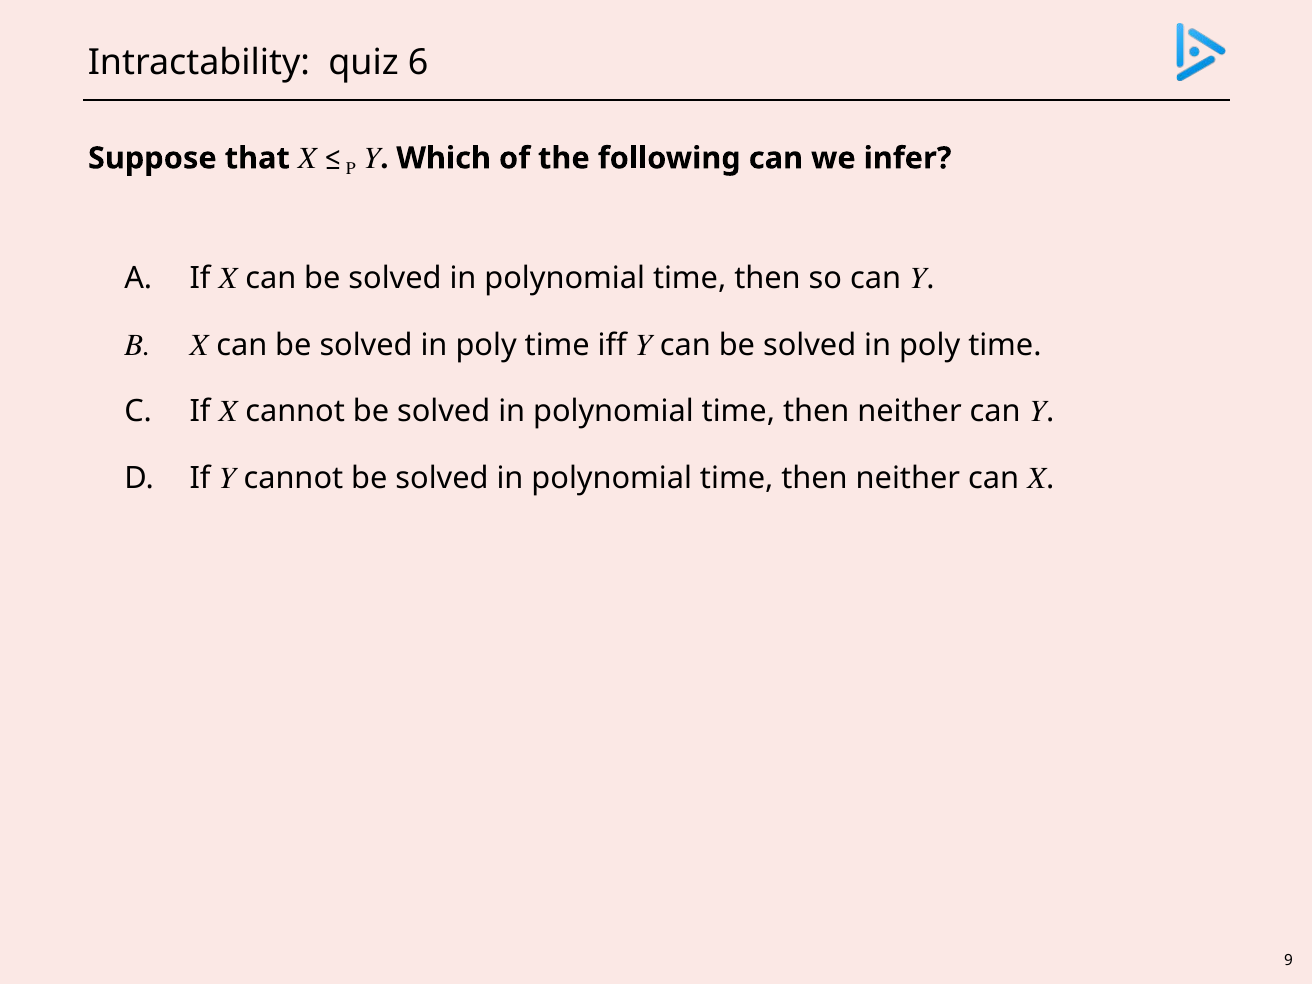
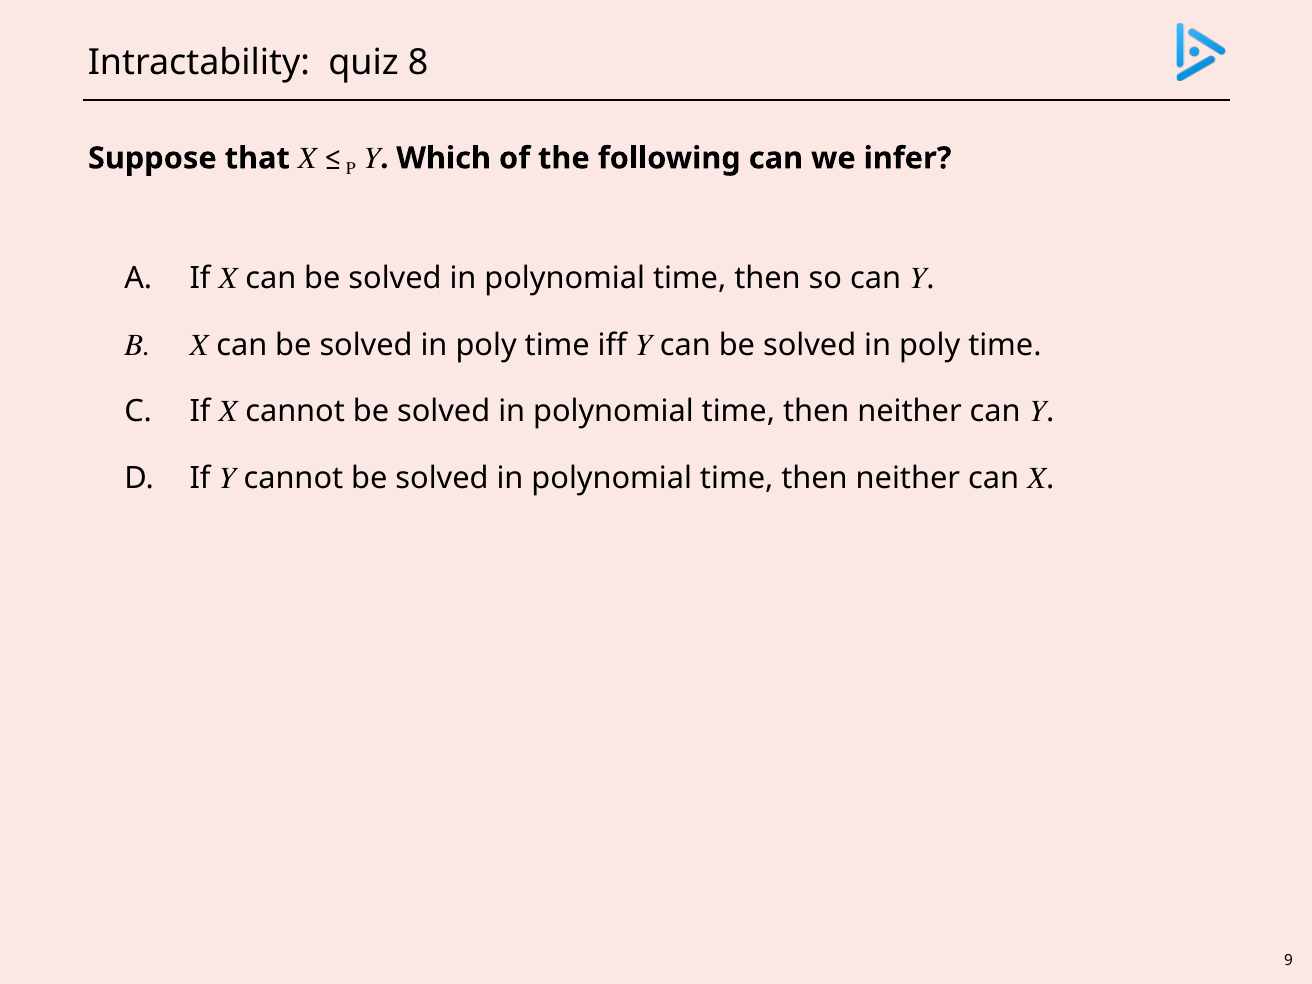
6: 6 -> 8 (418, 63)
